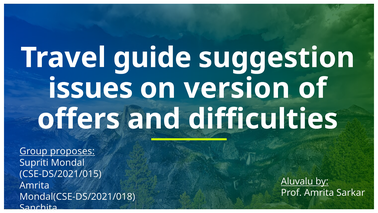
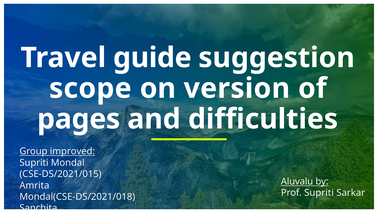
issues: issues -> scope (90, 88)
offers: offers -> pages (79, 119)
proposes: proposes -> improved (72, 151)
Prof Amrita: Amrita -> Supriti (319, 192)
